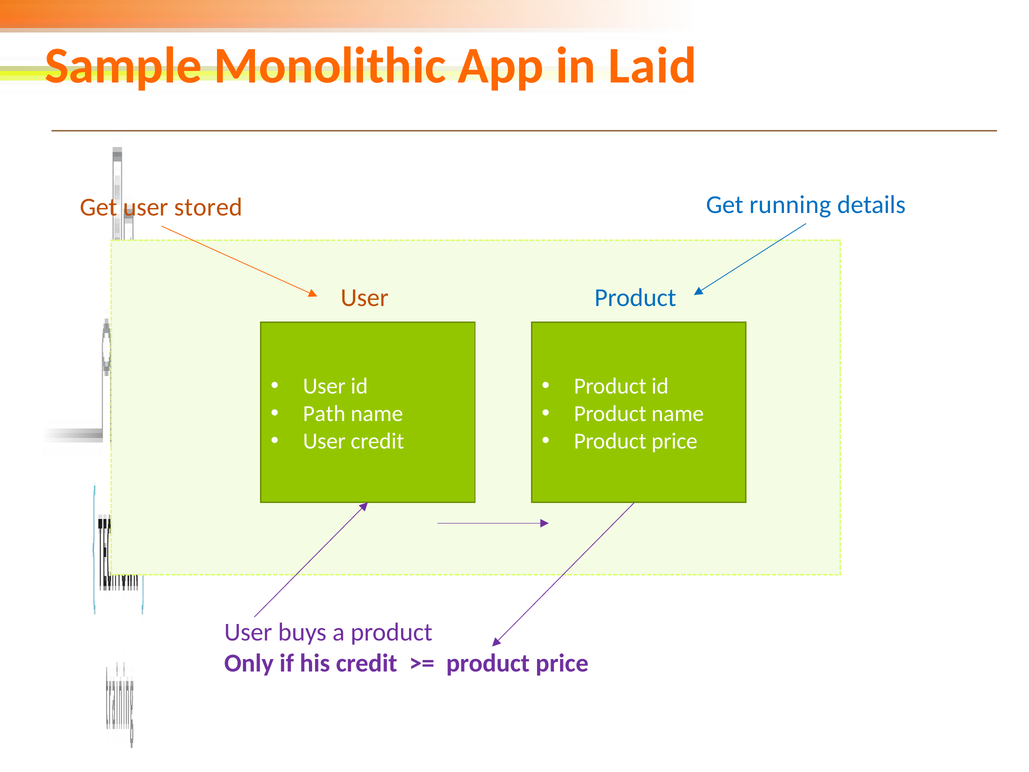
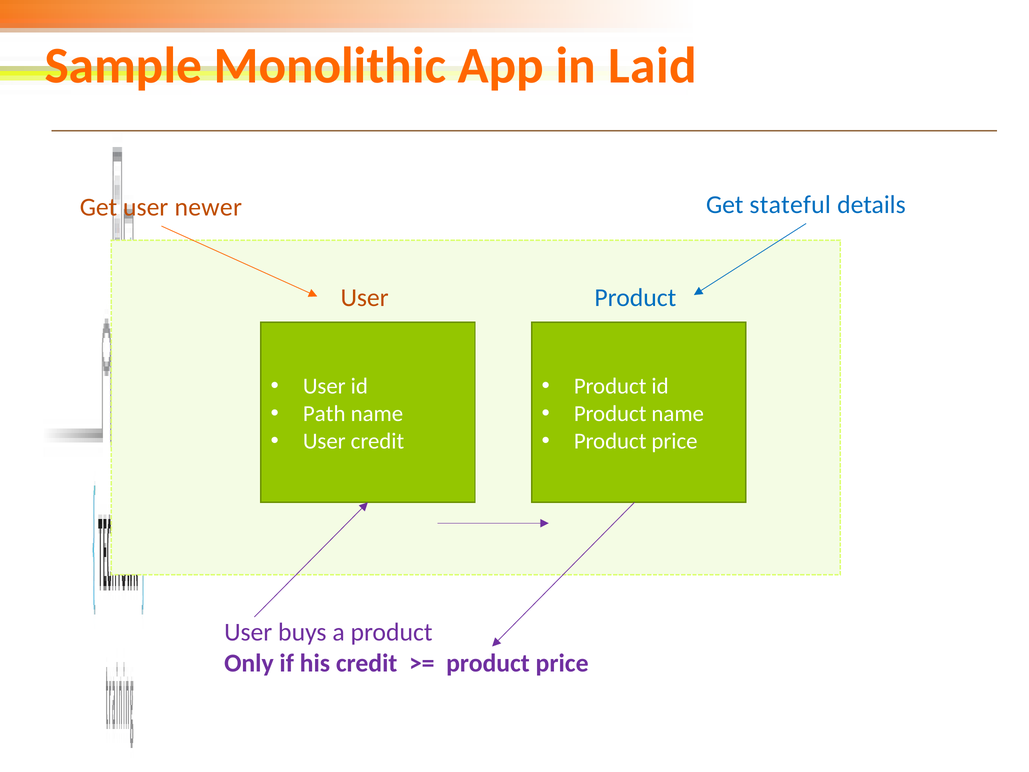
stored: stored -> newer (208, 207)
running: running -> stateful (790, 205)
